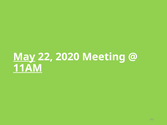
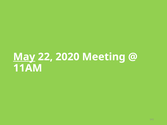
11AM underline: present -> none (28, 68)
